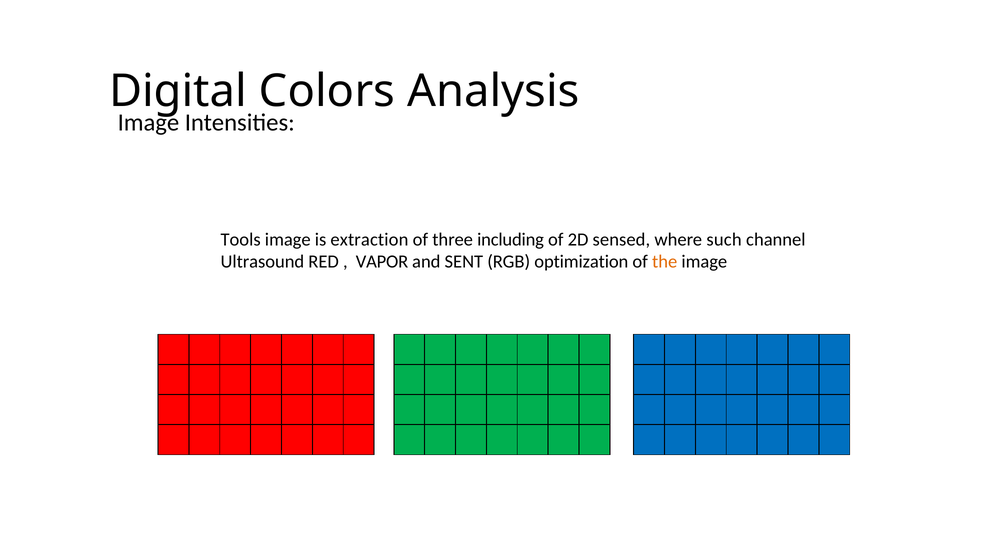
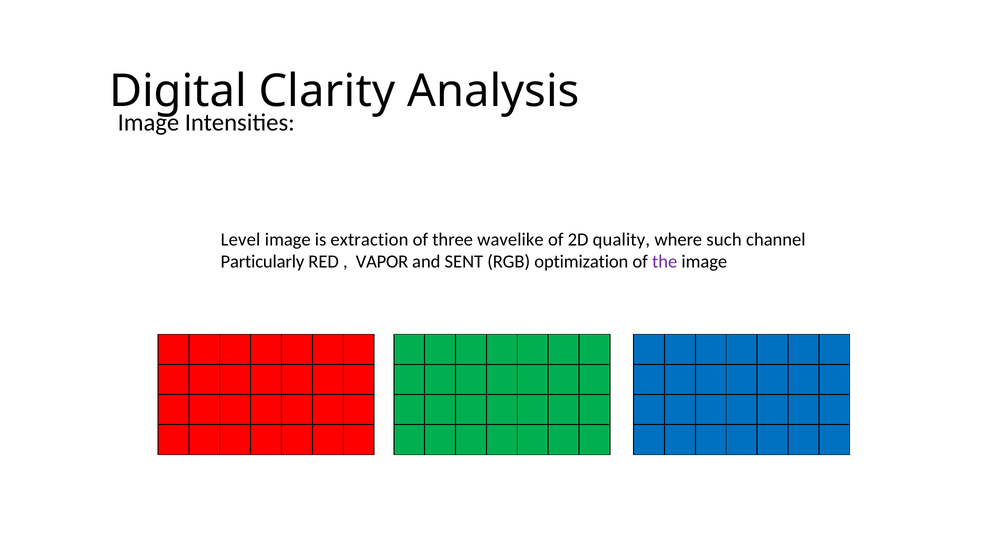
Colors: Colors -> Clarity (327, 91)
Tools: Tools -> Level (241, 239)
including: including -> wavelike (510, 239)
sensed: sensed -> quality (621, 239)
Ultrasound: Ultrasound -> Particularly (262, 262)
the colour: orange -> purple (665, 262)
